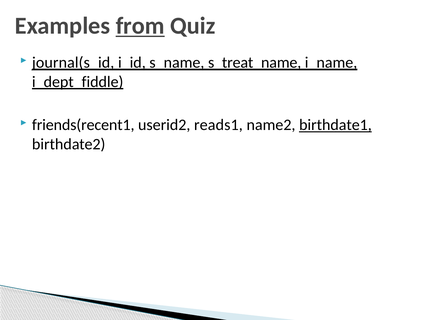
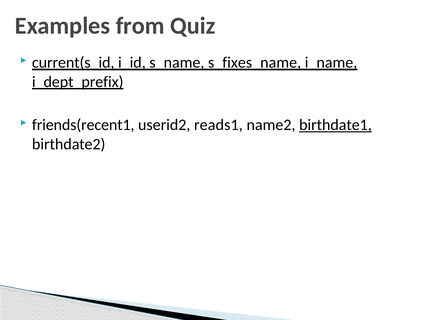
from underline: present -> none (140, 26)
journal(s_id: journal(s_id -> current(s_id (73, 63)
s_treat_name: s_treat_name -> s_fixes_name (255, 63)
i_dept_fiddle: i_dept_fiddle -> i_dept_prefix (78, 82)
